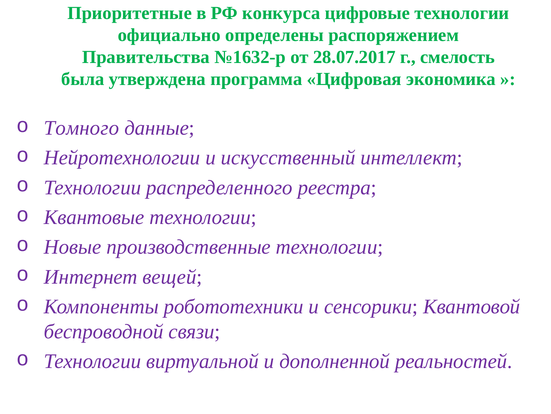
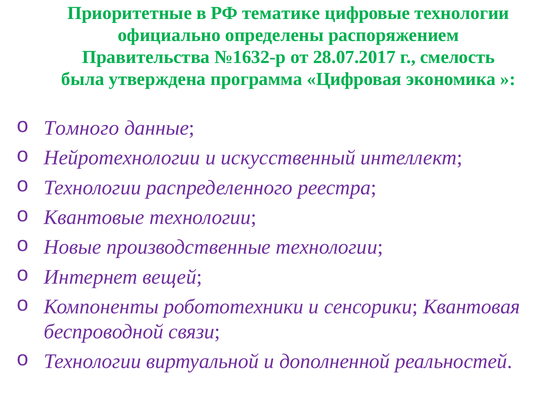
конкурса: конкурса -> тематике (281, 13)
Квантовой: Квантовой -> Квантовая (472, 306)
